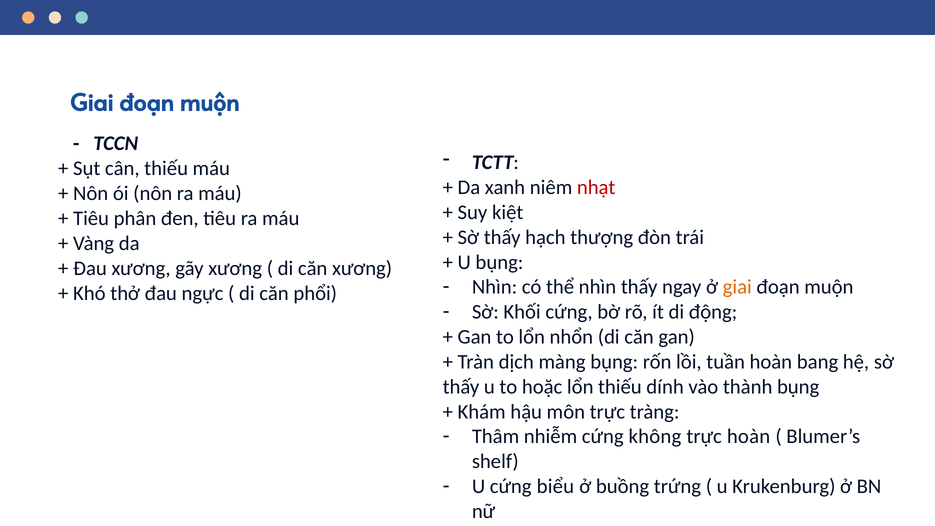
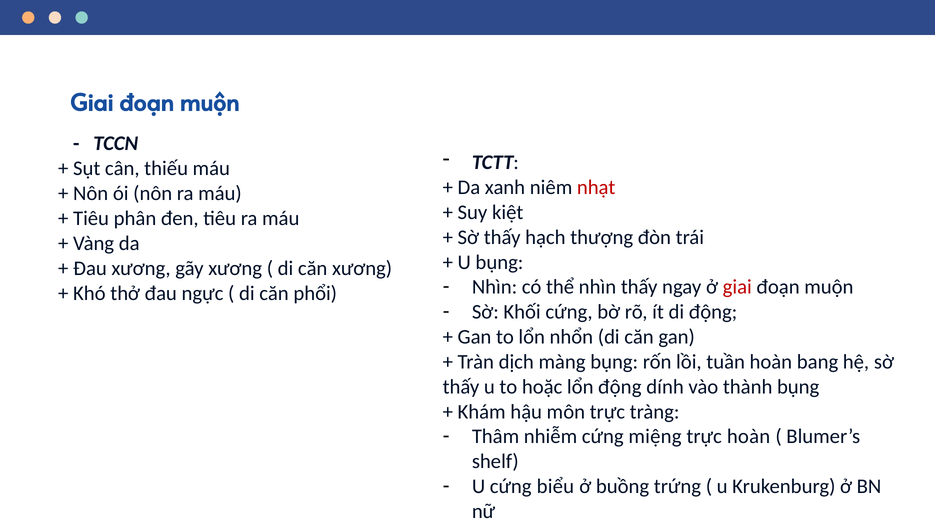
giai colour: orange -> red (737, 287)
lổn thiếu: thiếu -> động (620, 387)
không: không -> miệng (655, 437)
